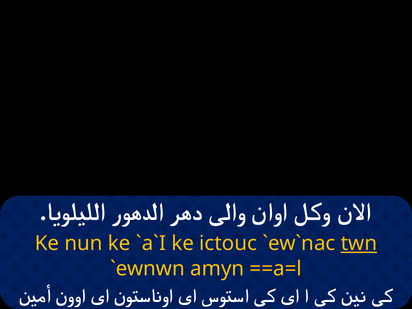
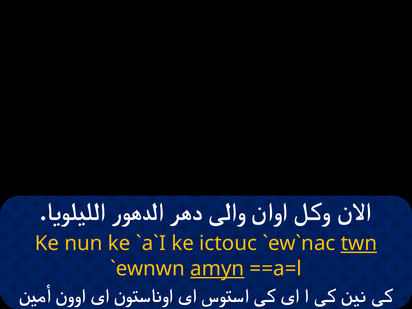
amyn underline: none -> present (217, 269)
